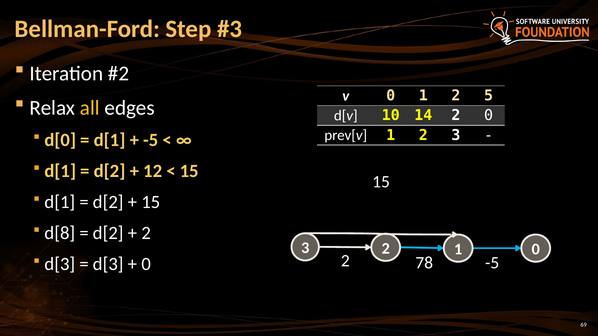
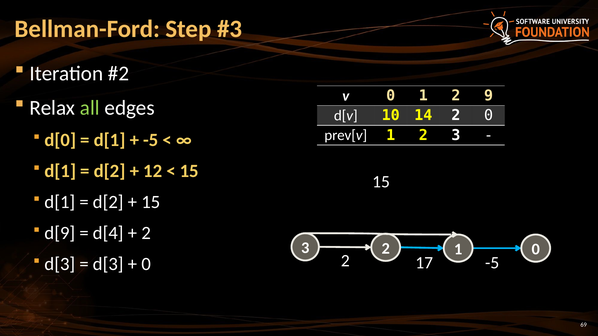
5: 5 -> 9 (489, 96)
all colour: yellow -> light green (90, 108)
d[8: d[8 -> d[9 (60, 233)
d[2: d[2 -> d[4 (108, 233)
78: 78 -> 17 (424, 263)
